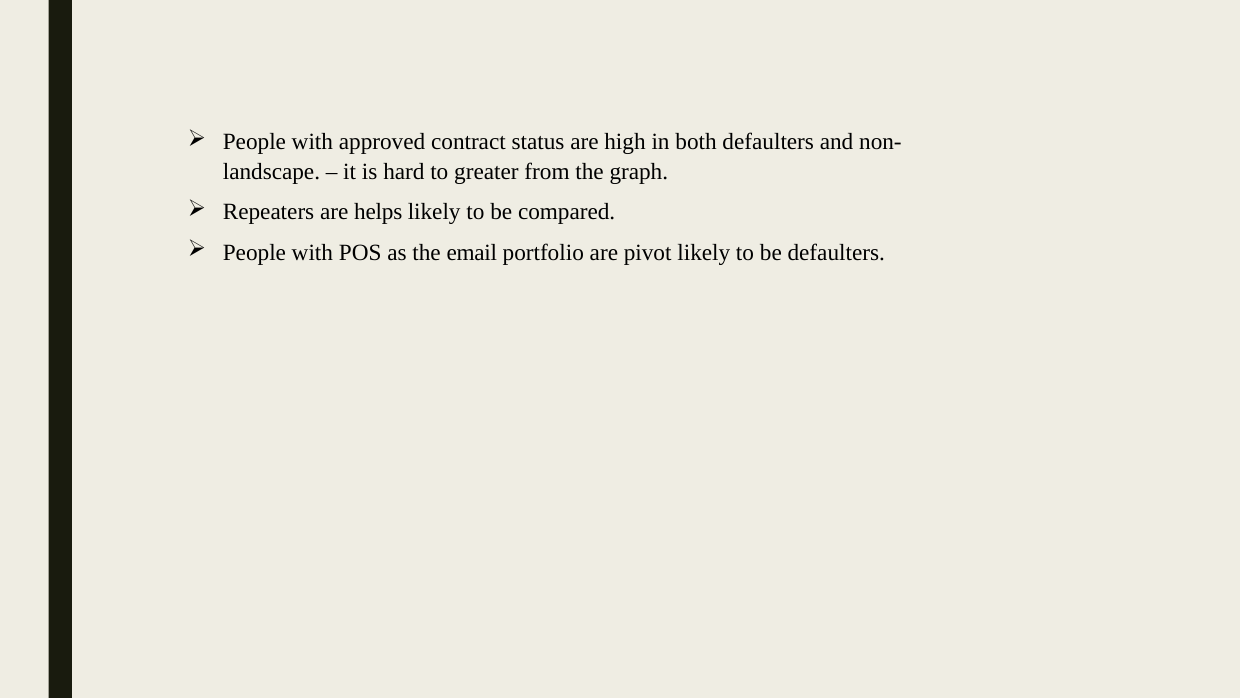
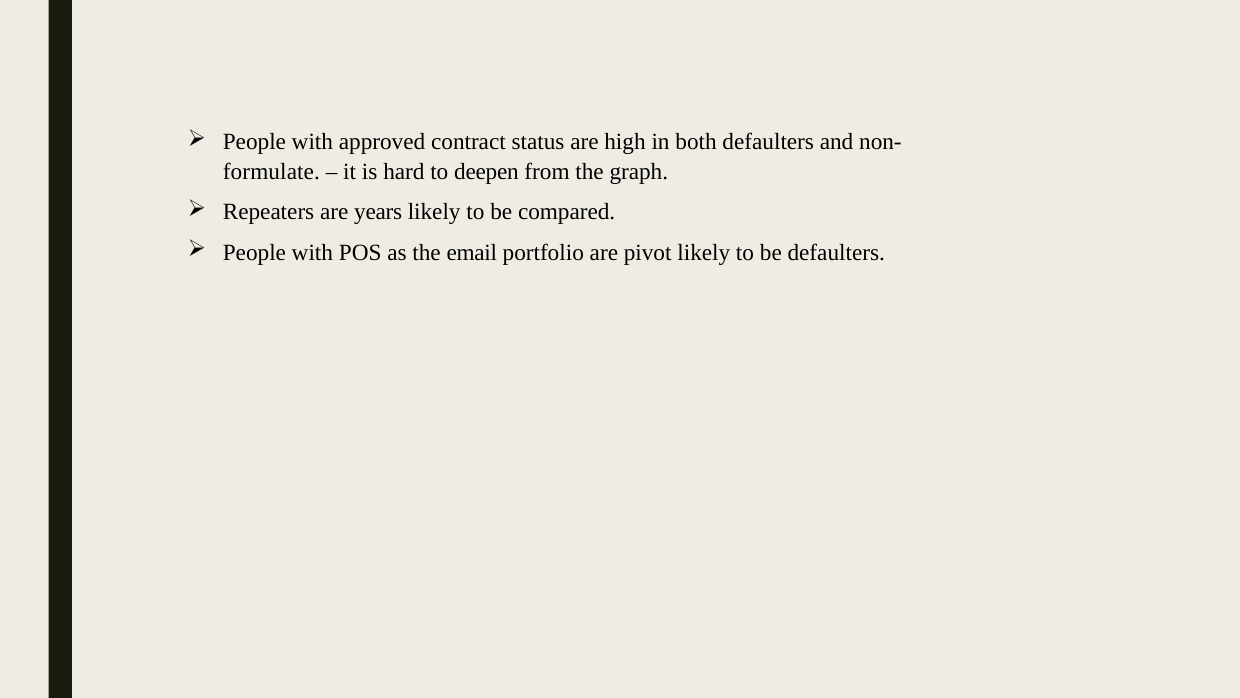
landscape: landscape -> formulate (271, 172)
greater: greater -> deepen (487, 172)
helps: helps -> years (378, 212)
